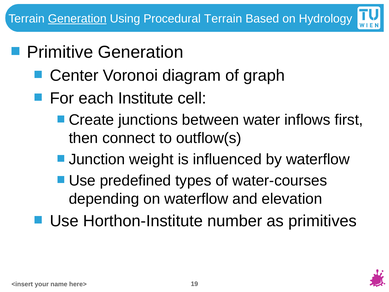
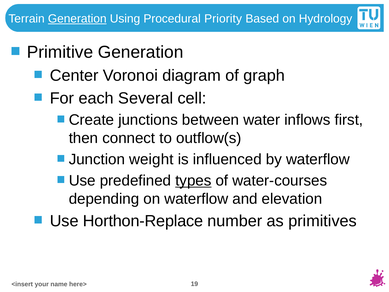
Procedural Terrain: Terrain -> Priority (223, 19)
Institute: Institute -> Several (146, 98)
types underline: none -> present (193, 180)
Horthon-Institute: Horthon-Institute -> Horthon-Replace (143, 221)
